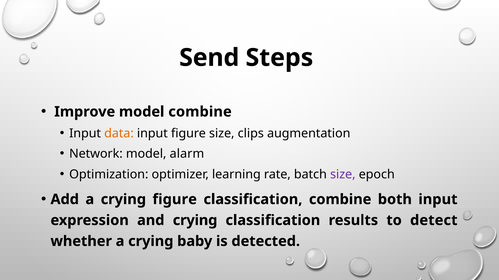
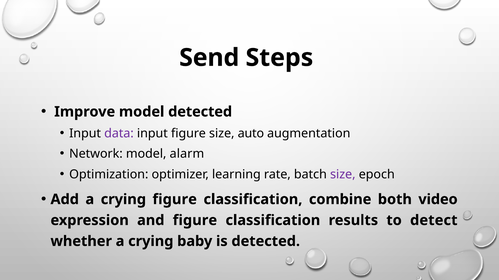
model combine: combine -> detected (200, 112)
data colour: orange -> purple (119, 134)
clips: clips -> auto (251, 134)
both input: input -> video (438, 200)
and crying: crying -> figure (195, 221)
